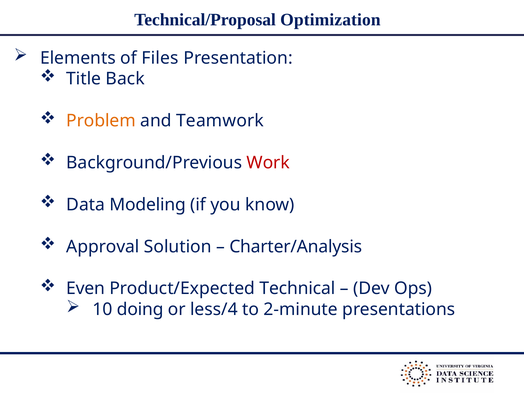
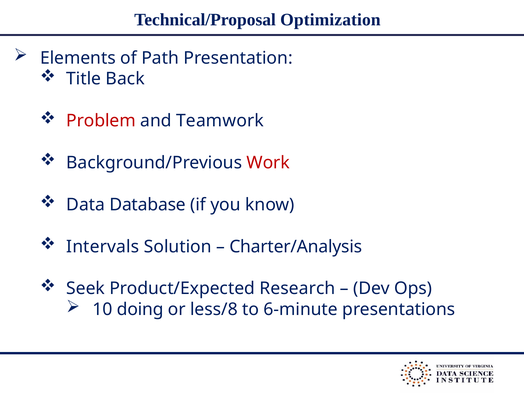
Files: Files -> Path (160, 58)
Problem colour: orange -> red (101, 121)
Modeling: Modeling -> Database (148, 205)
Approval: Approval -> Intervals (103, 247)
Even: Even -> Seek (86, 288)
Technical: Technical -> Research (297, 288)
less/4: less/4 -> less/8 (214, 309)
2-minute: 2-minute -> 6-minute (301, 309)
